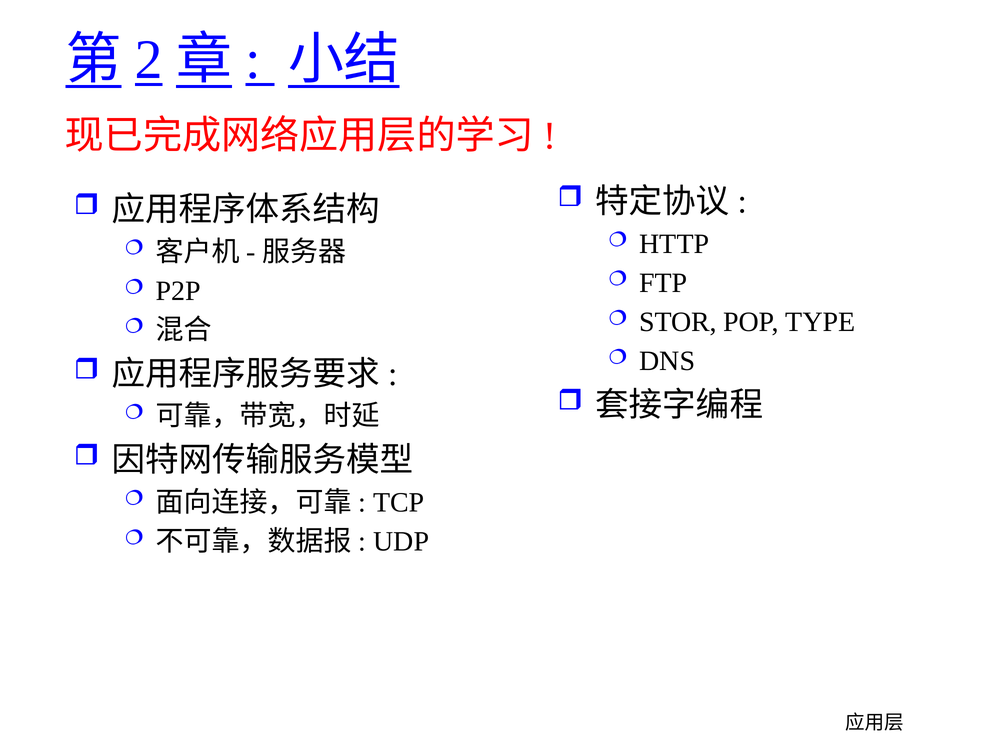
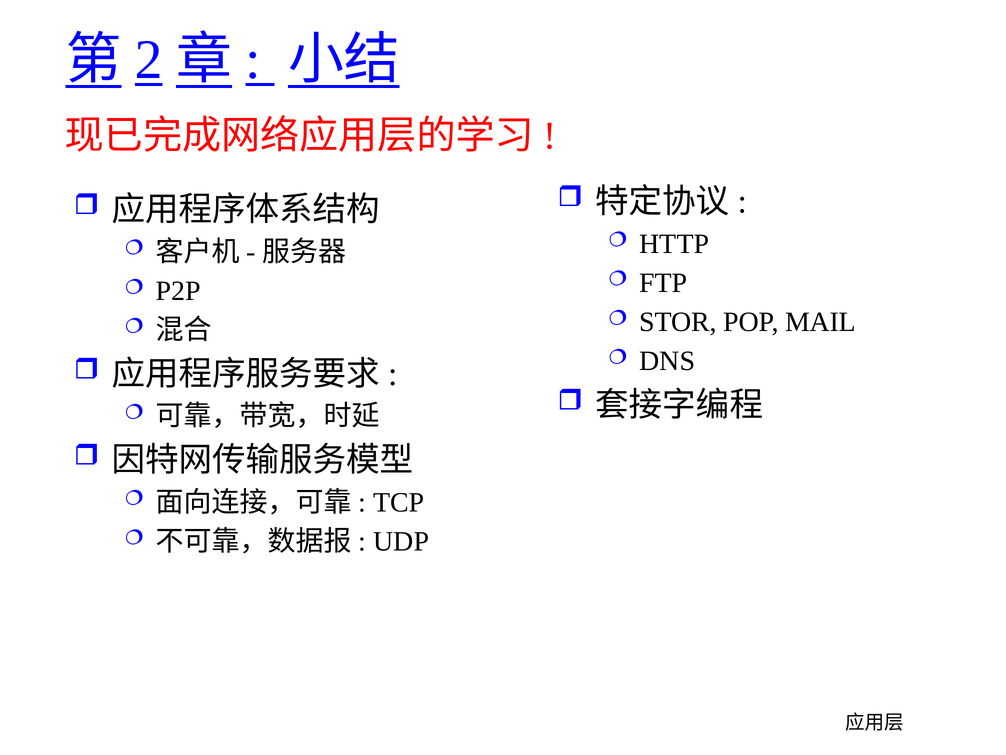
TYPE: TYPE -> MAIL (821, 322)
